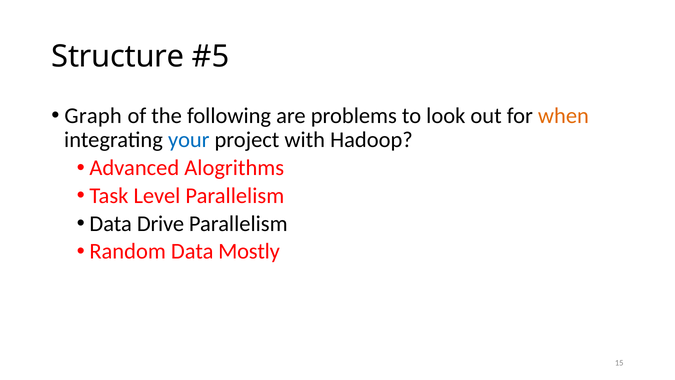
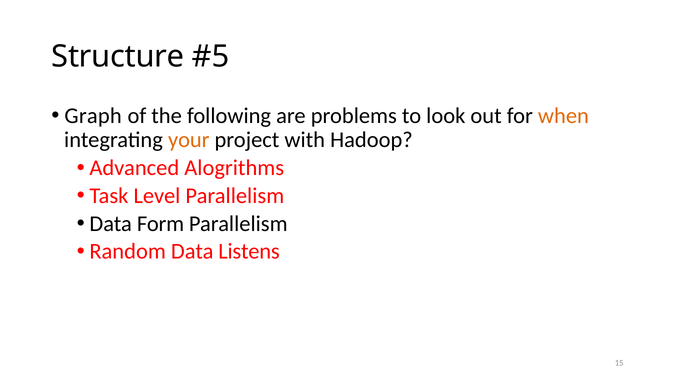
your colour: blue -> orange (189, 140)
Drive: Drive -> Form (161, 223)
Mostly: Mostly -> Listens (249, 251)
